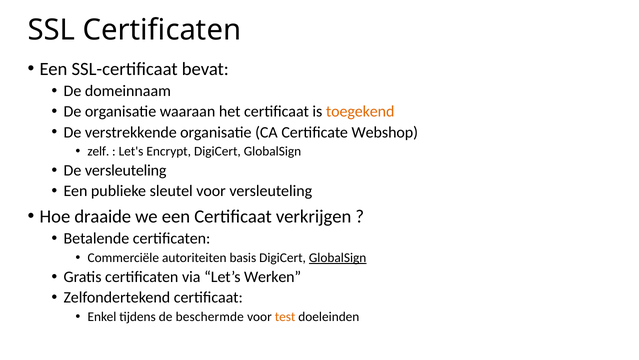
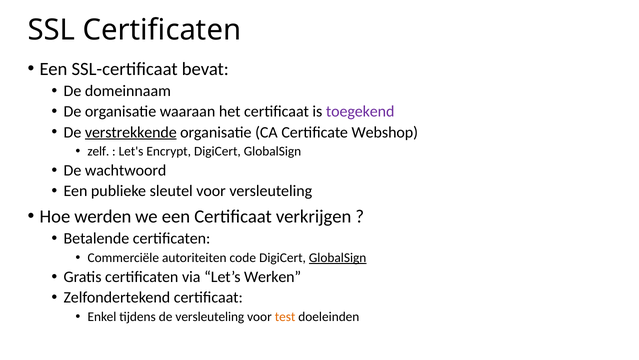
toegekend colour: orange -> purple (360, 111)
verstrekkende underline: none -> present (131, 132)
De versleuteling: versleuteling -> wachtwoord (126, 170)
draaide: draaide -> werden (103, 216)
basis: basis -> code (243, 257)
de beschermde: beschermde -> versleuteling (210, 316)
